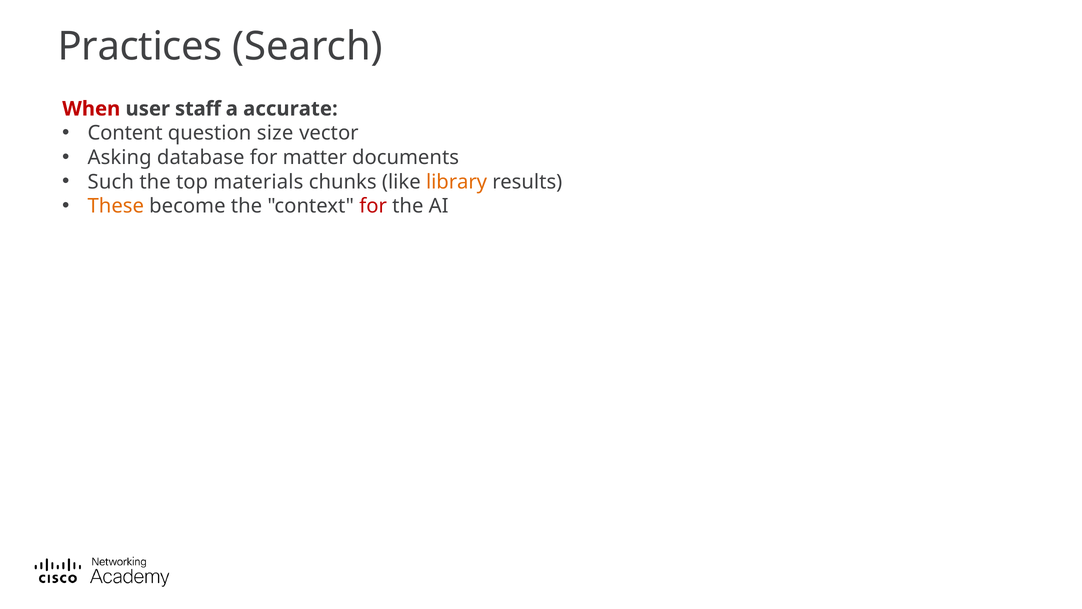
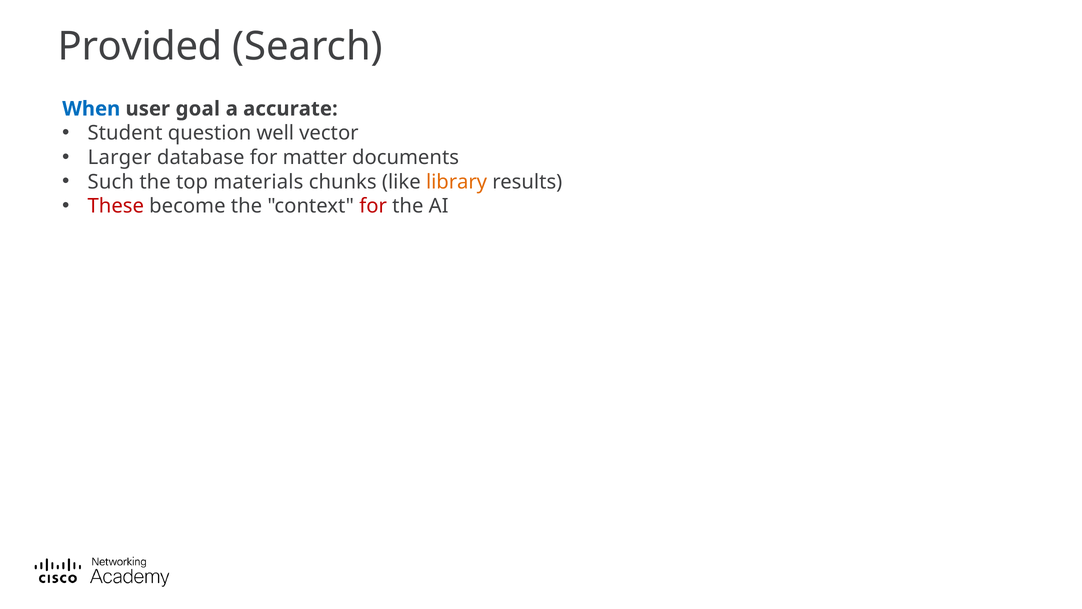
Practices: Practices -> Provided (140, 46)
When colour: red -> blue (91, 109)
staff: staff -> goal (198, 109)
Content: Content -> Student (125, 133)
size: size -> well (275, 133)
Asking: Asking -> Larger (120, 157)
These colour: orange -> red (116, 206)
